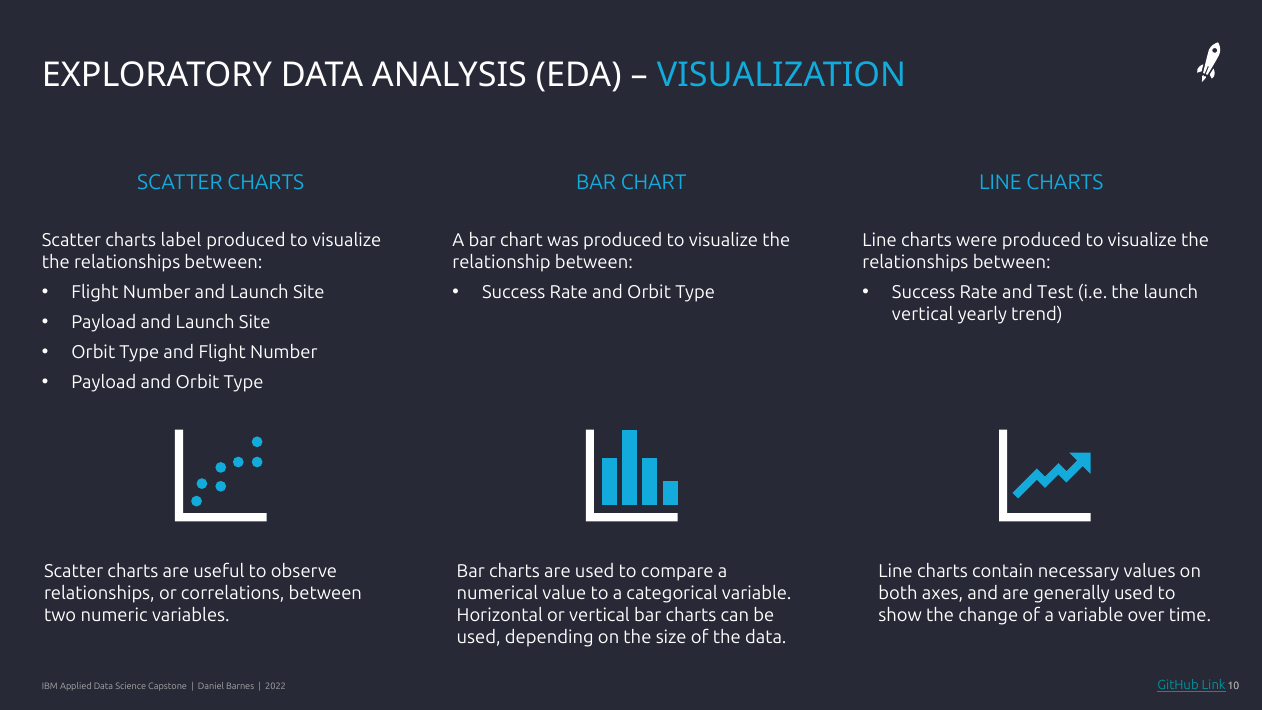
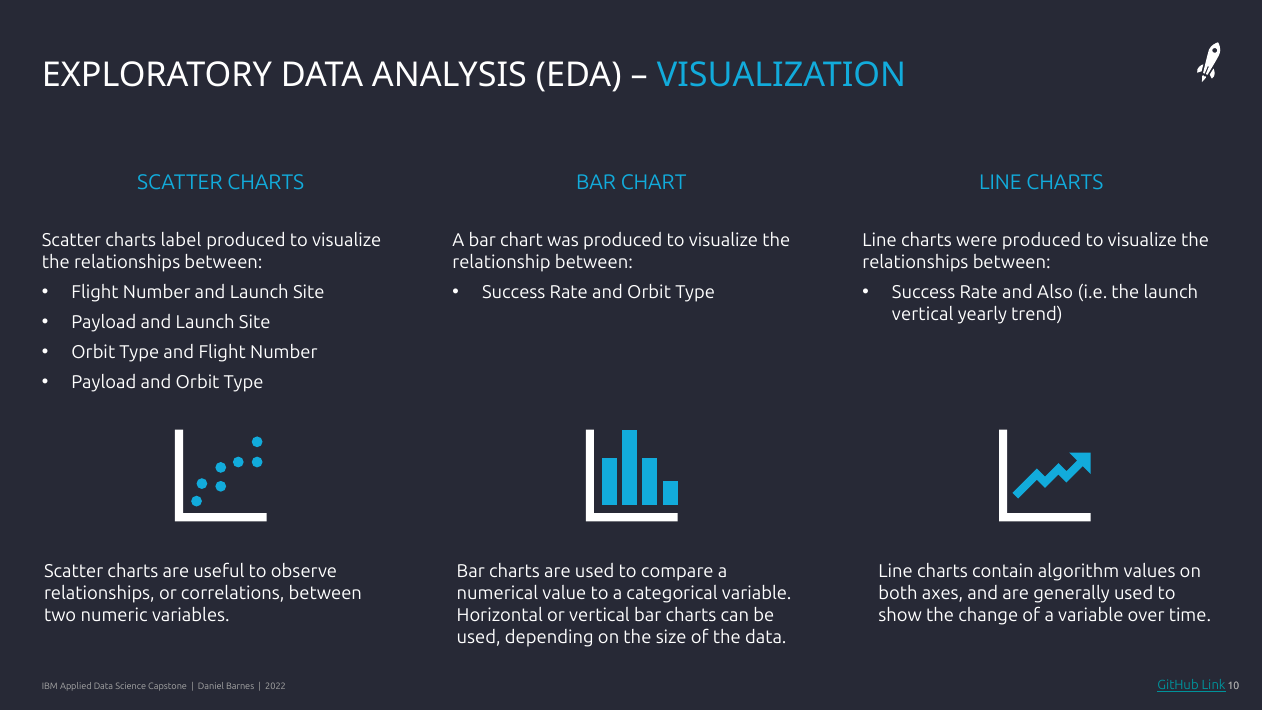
Test: Test -> Also (1055, 293)
necessary: necessary -> algorithm (1079, 571)
